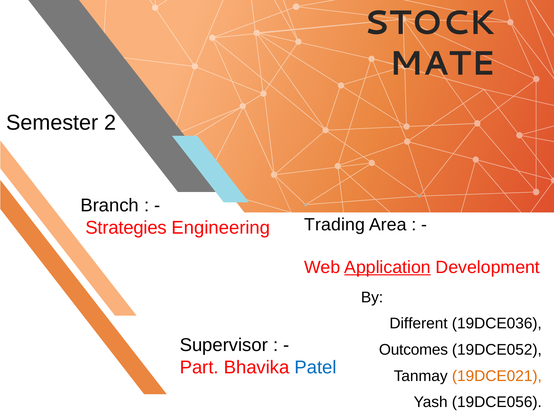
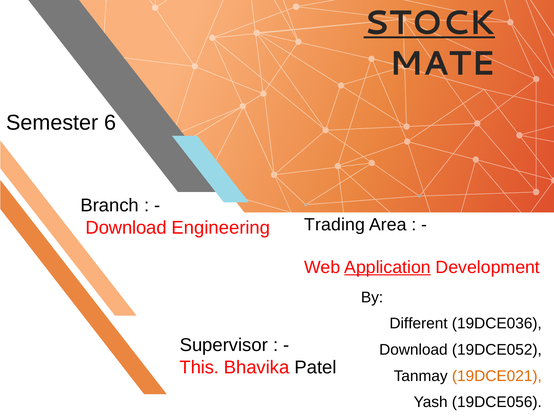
STOCK underline: none -> present (429, 23)
2: 2 -> 6 (110, 123)
Strategies: Strategies -> Download (126, 227)
Outcomes: Outcomes -> Download (413, 349)
Part: Part -> This (199, 367)
Patel colour: blue -> black (316, 367)
